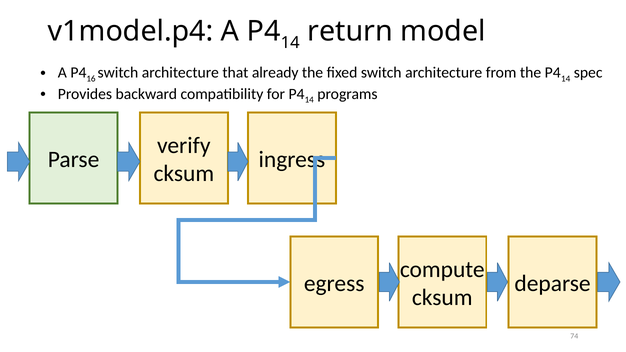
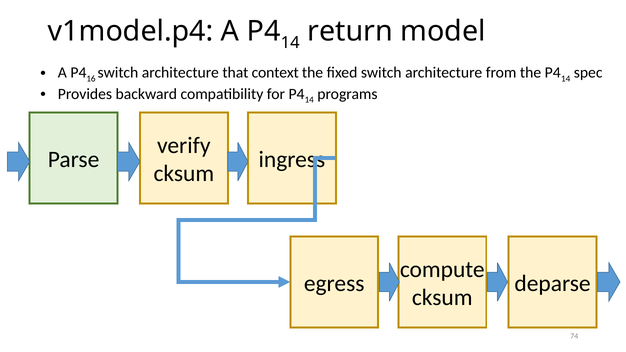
already: already -> context (275, 73)
